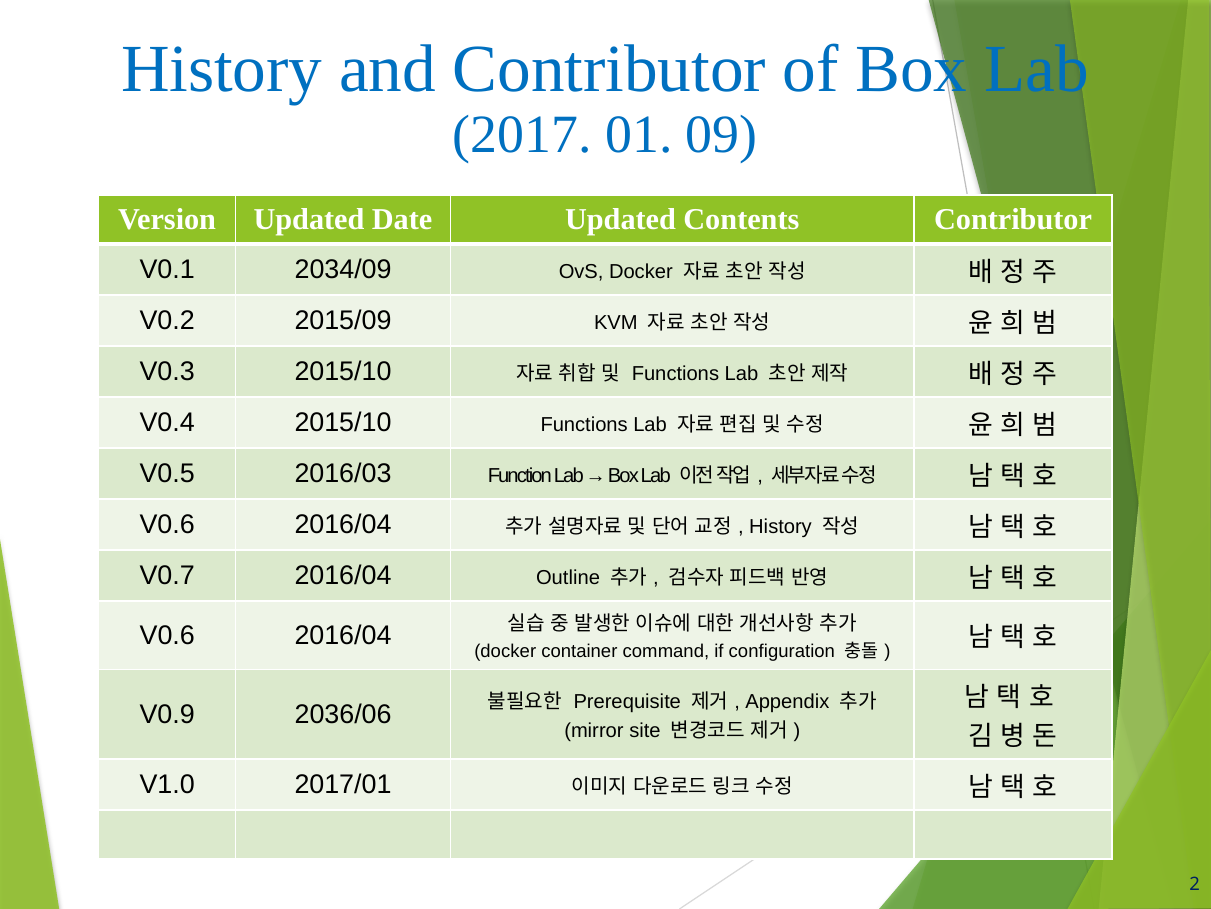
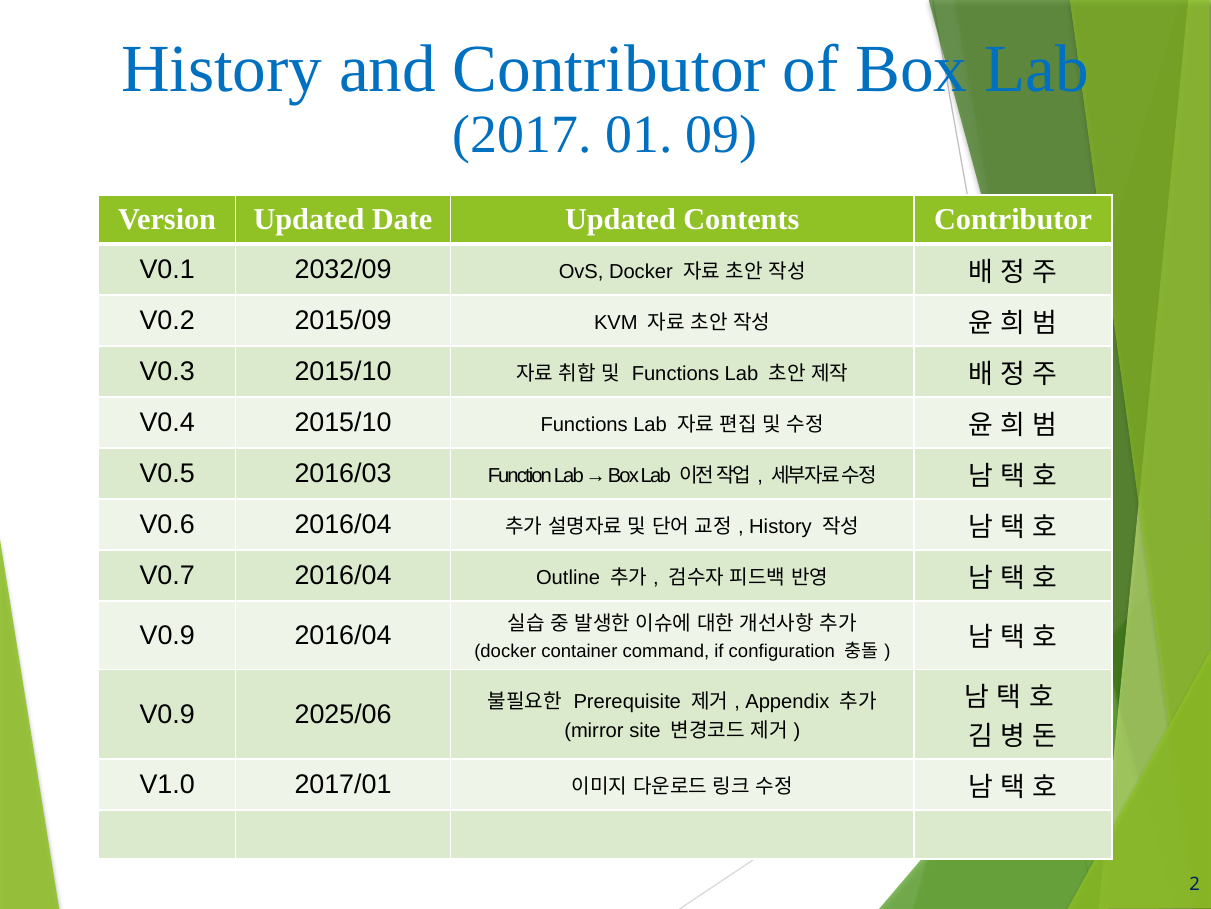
2034/09: 2034/09 -> 2032/09 (343, 270)
V0.6: V0.6 -> V0.9 (167, 635)
2036/06: 2036/06 -> 2025/06 (343, 714)
